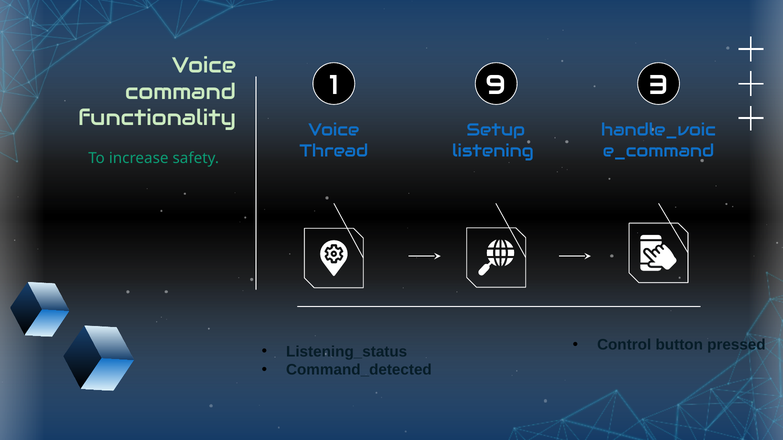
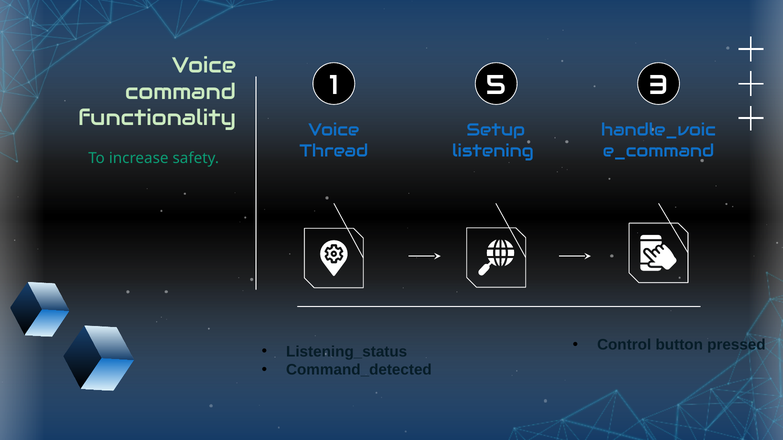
9: 9 -> 5 (496, 86)
